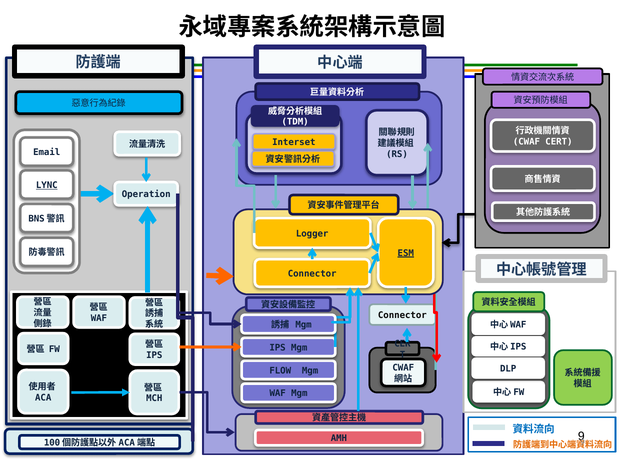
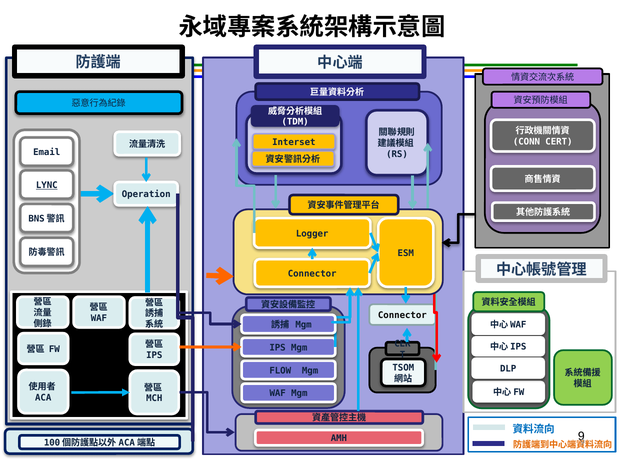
CWAF: CWAF -> CONN (526, 142)
ESM underline: present -> none (406, 253)
CWAF: CWAF -> TSOM (403, 367)
